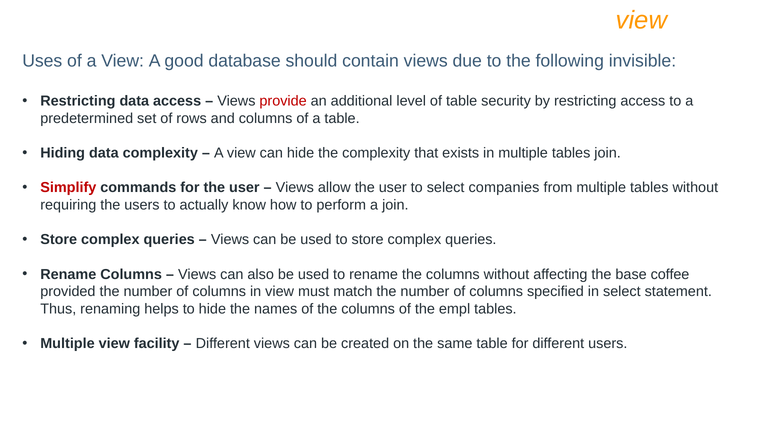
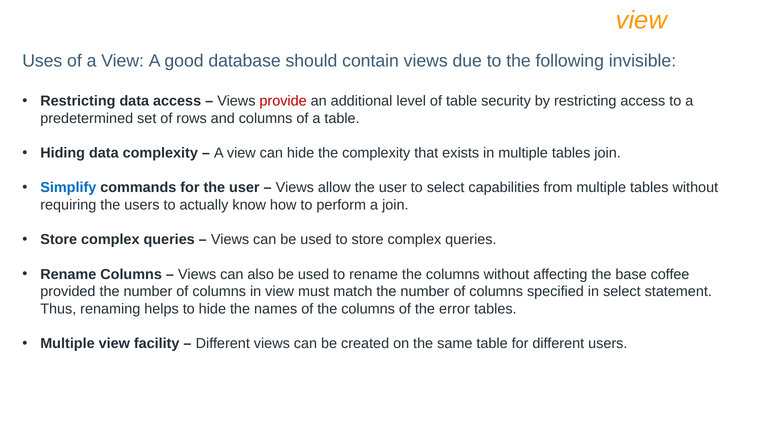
Simplify colour: red -> blue (68, 187)
companies: companies -> capabilities (504, 187)
empl: empl -> error (455, 309)
